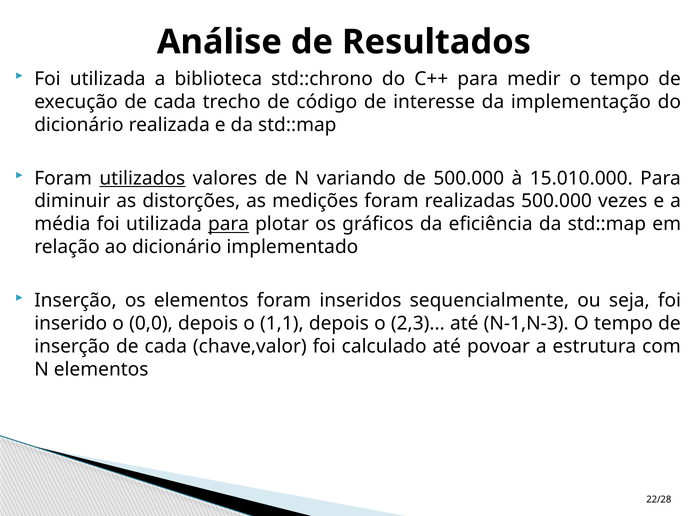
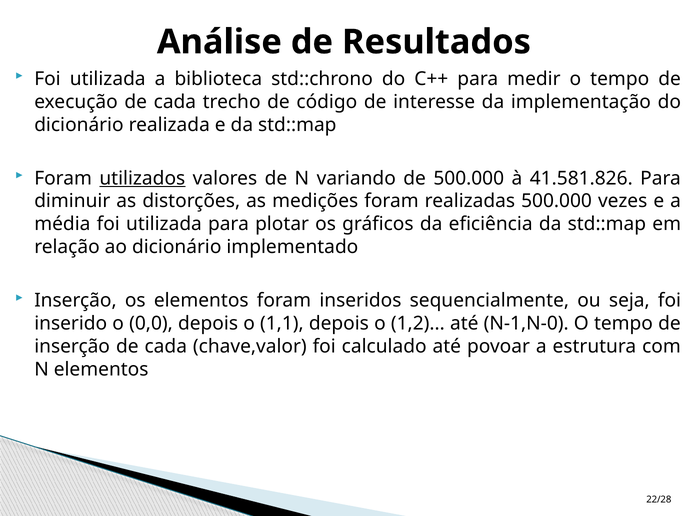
15.010.000: 15.010.000 -> 41.581.826 (581, 178)
para underline: present -> none (229, 224)
2,3: 2,3 -> 1,2 (418, 324)
N-1,N-3: N-1,N-3 -> N-1,N-0 (526, 324)
